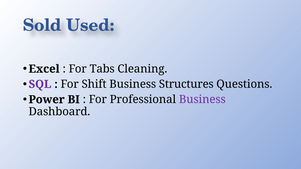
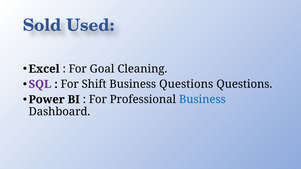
Tabs: Tabs -> Goal (102, 69)
Business Structures: Structures -> Questions (186, 84)
Business colour: purple -> blue (202, 100)
